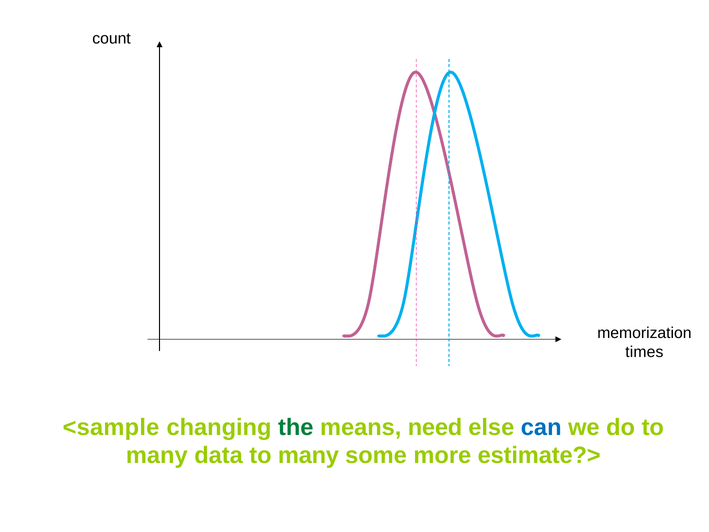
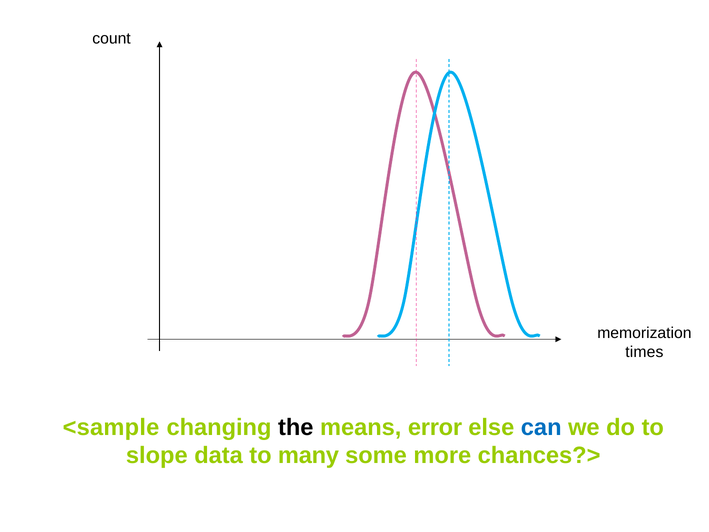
the colour: green -> black (296, 427)
need: need -> error (435, 427)
many: many -> slope (157, 455)
estimate?>: estimate?> -> chances?> (539, 455)
